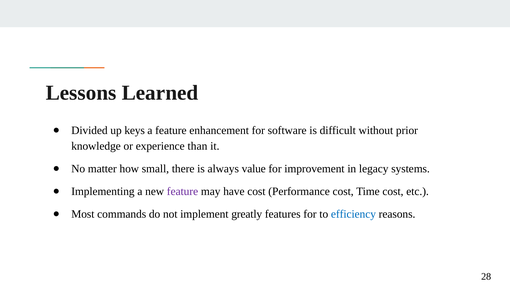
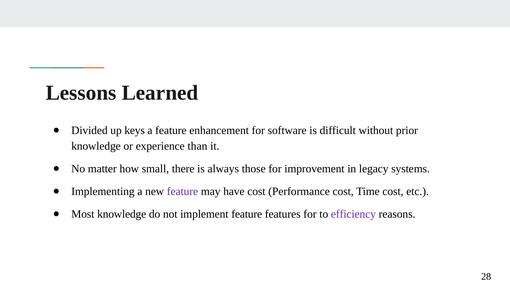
value: value -> those (254, 169)
Most commands: commands -> knowledge (122, 214)
implement greatly: greatly -> feature (247, 214)
efficiency colour: blue -> purple (353, 214)
